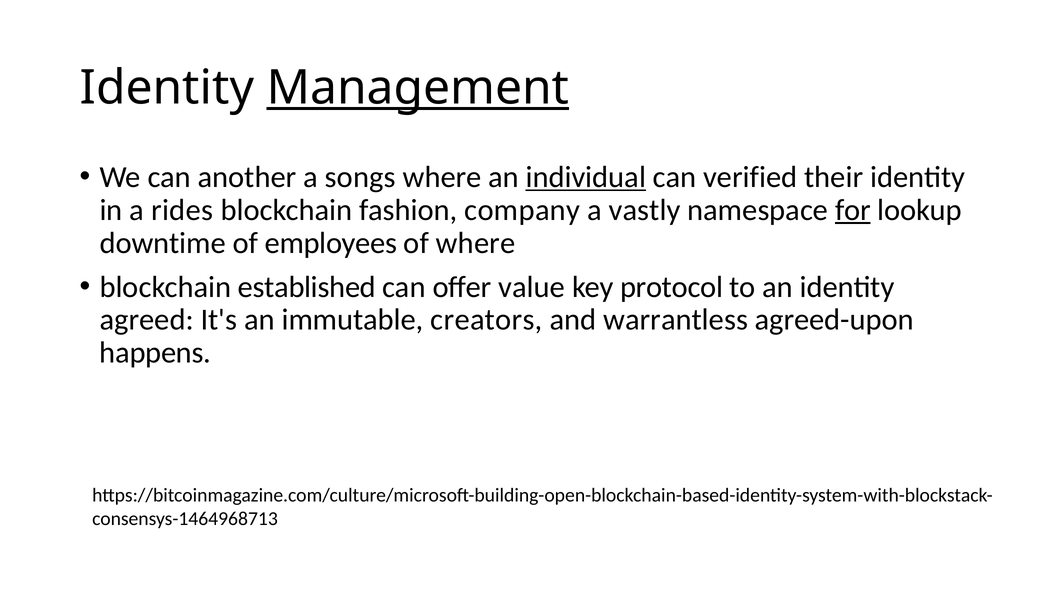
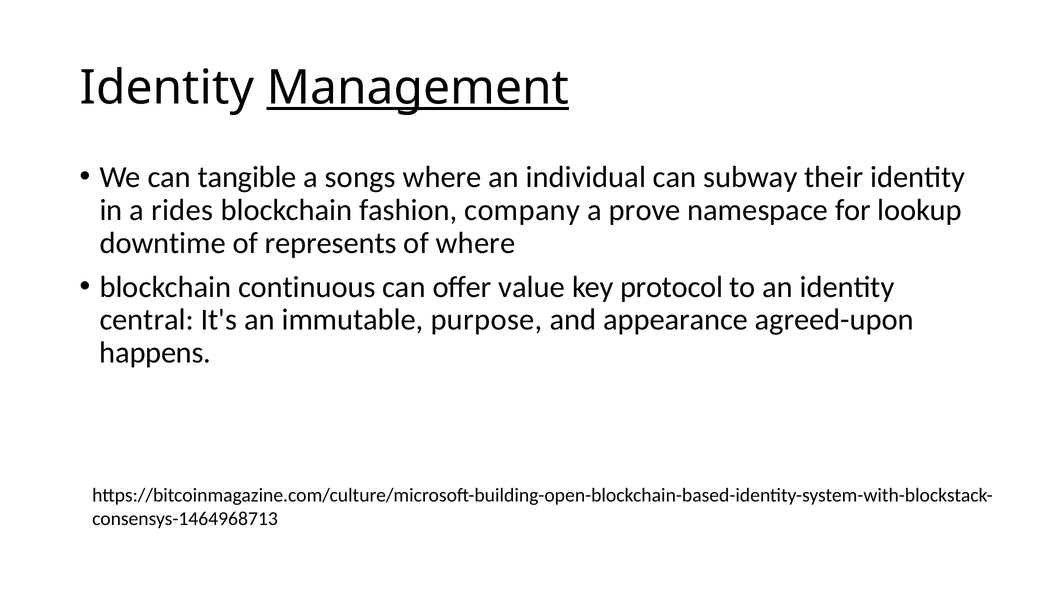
another: another -> tangible (247, 177)
individual underline: present -> none (586, 177)
verified: verified -> subway (750, 177)
vastly: vastly -> prove (645, 210)
for underline: present -> none (853, 210)
employees: employees -> represents (331, 243)
established: established -> continuous (307, 287)
agreed: agreed -> central (147, 320)
creators: creators -> purpose (486, 320)
warrantless: warrantless -> appearance (676, 320)
